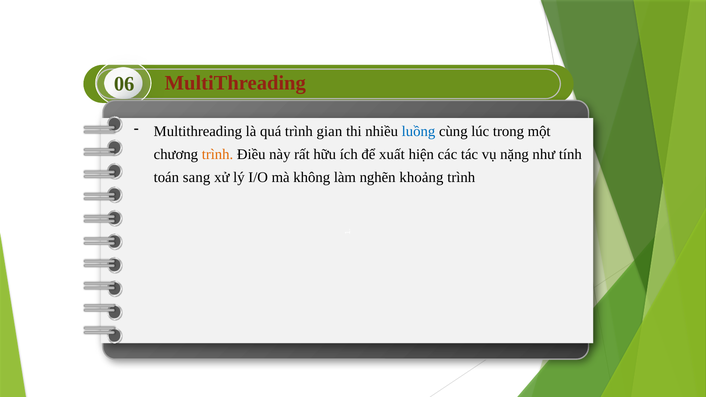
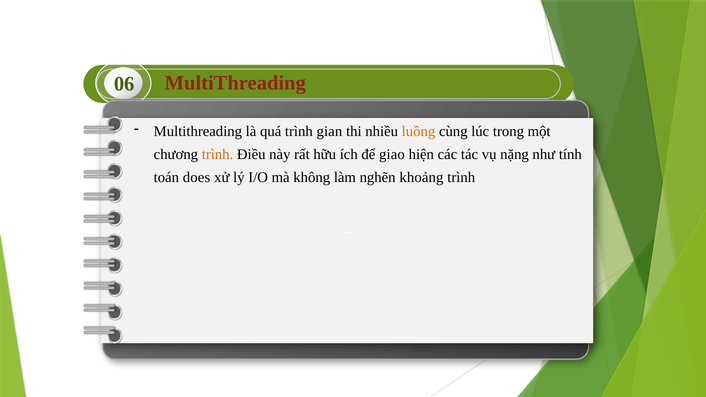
luồng colour: blue -> orange (418, 131)
xuất: xuất -> giao (392, 154)
sang: sang -> does (197, 177)
